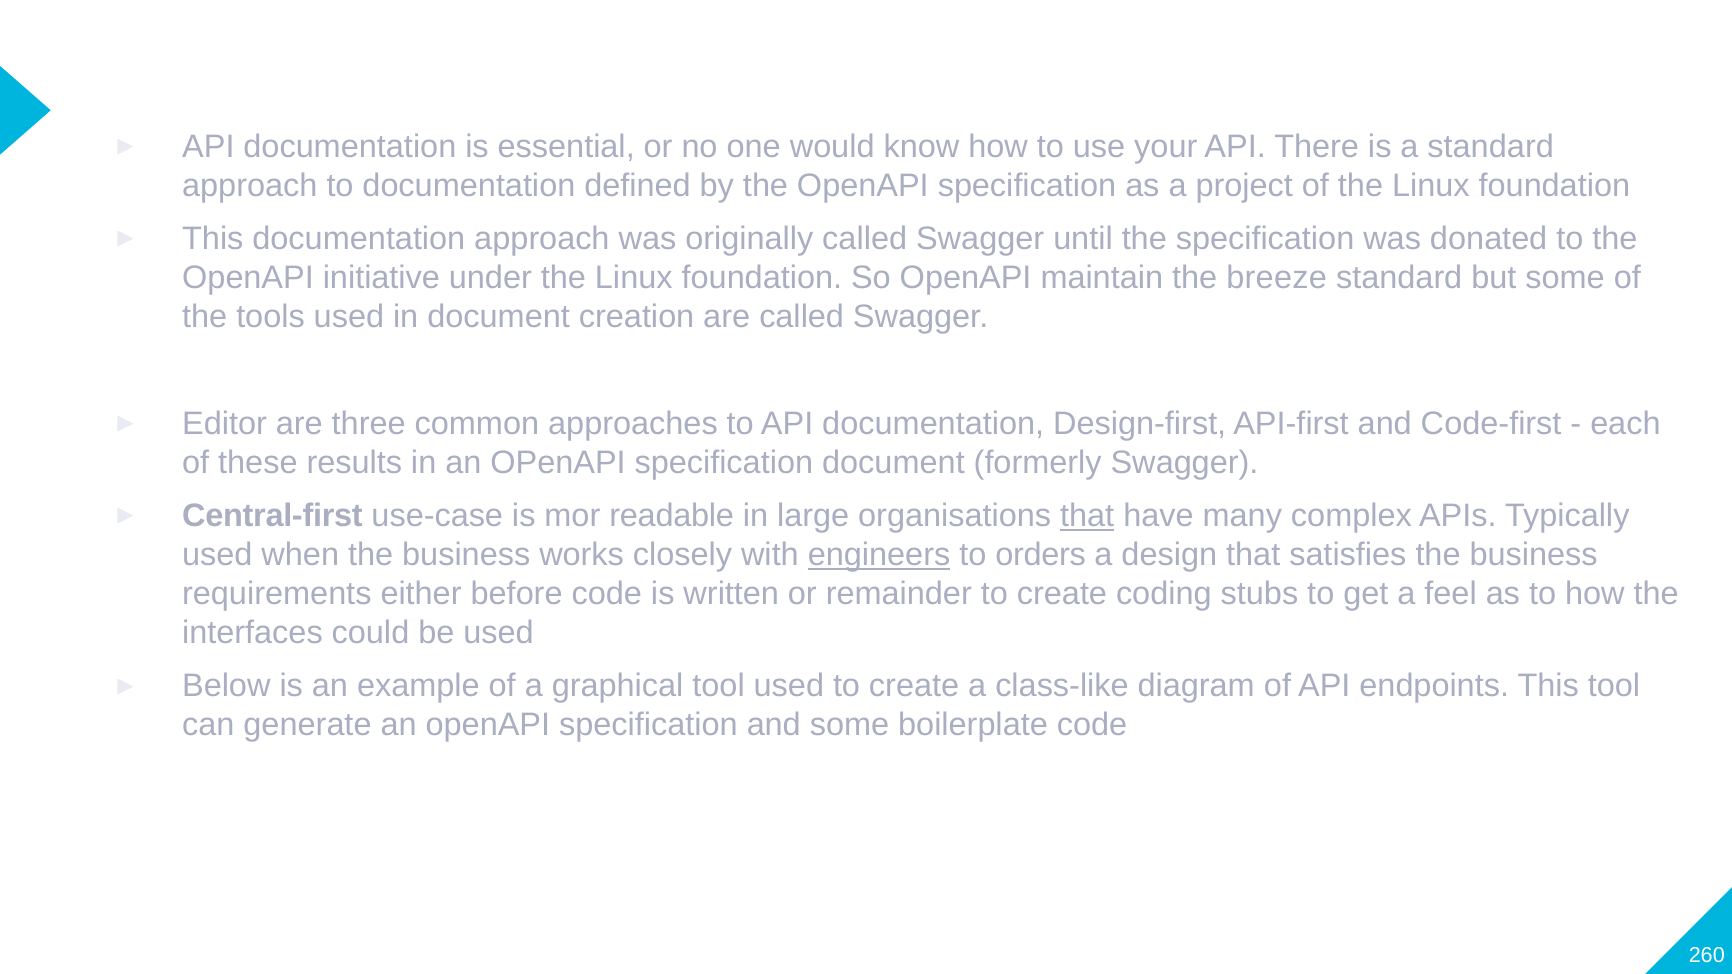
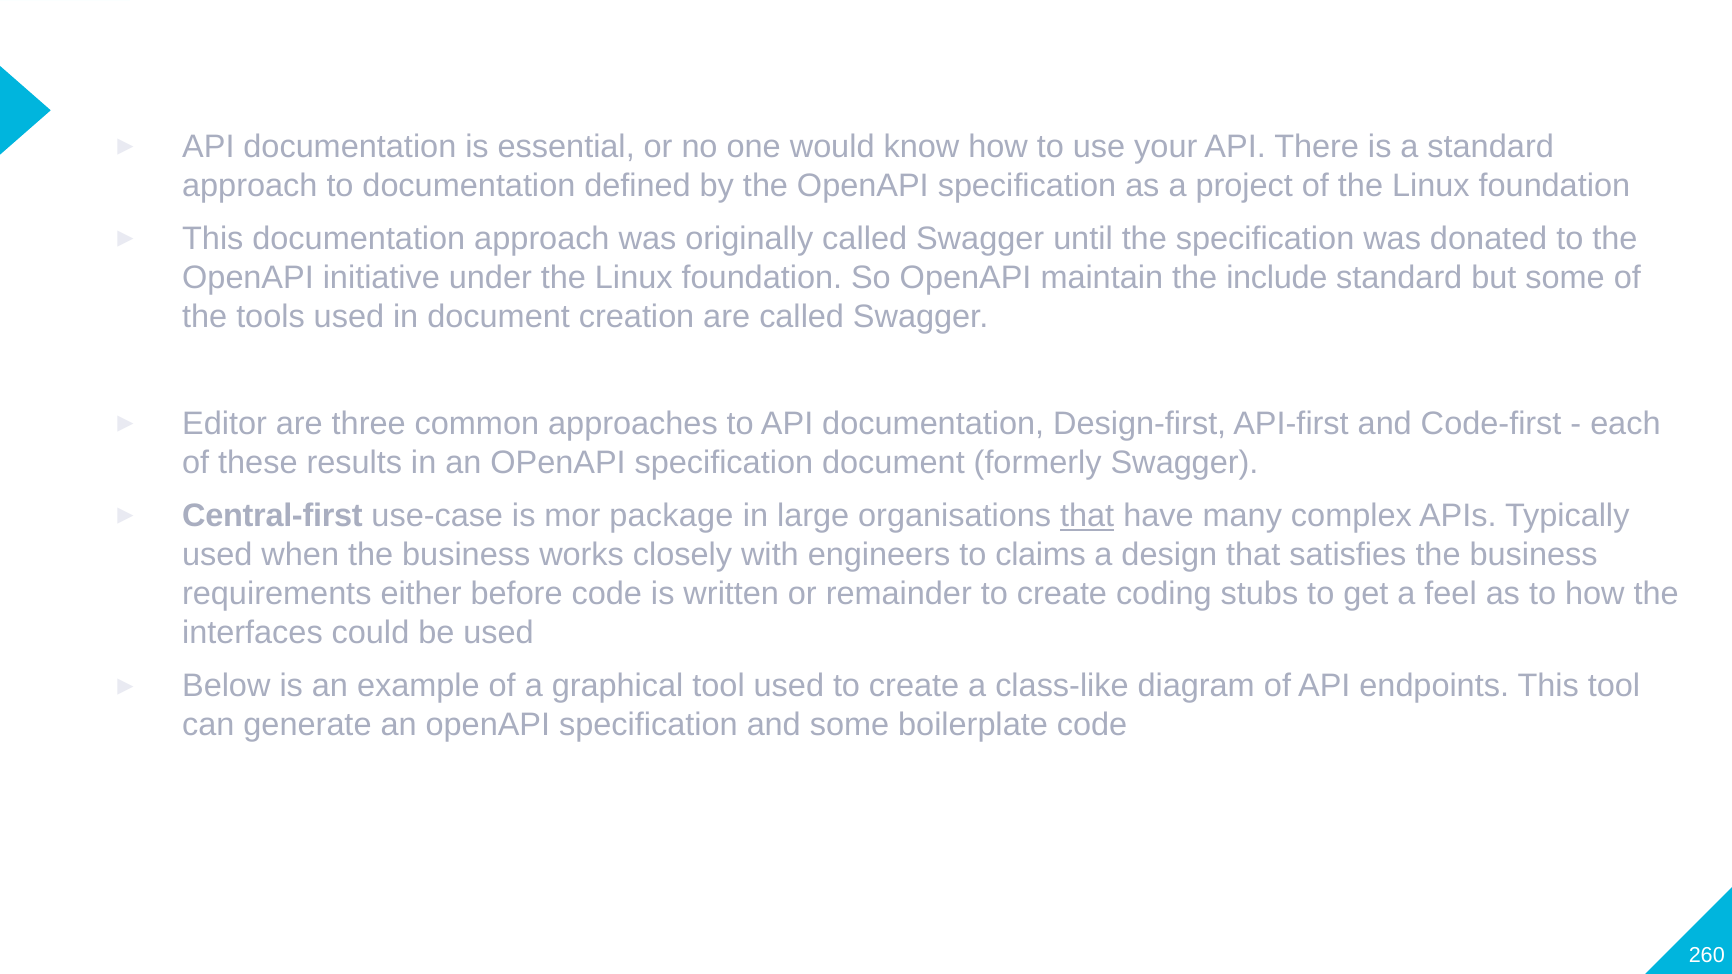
breeze: breeze -> include (1277, 278)
readable: readable -> package (671, 516)
engineers underline: present -> none (879, 555)
orders: orders -> claims (1041, 555)
